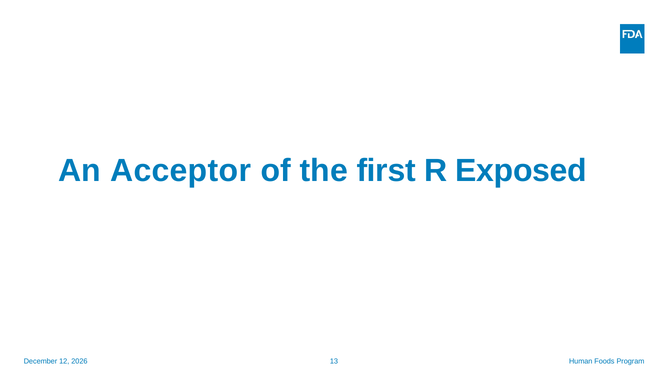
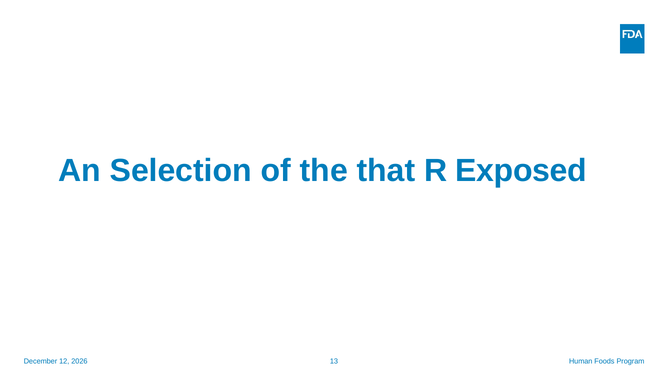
Acceptor: Acceptor -> Selection (181, 170)
first: first -> that (386, 170)
